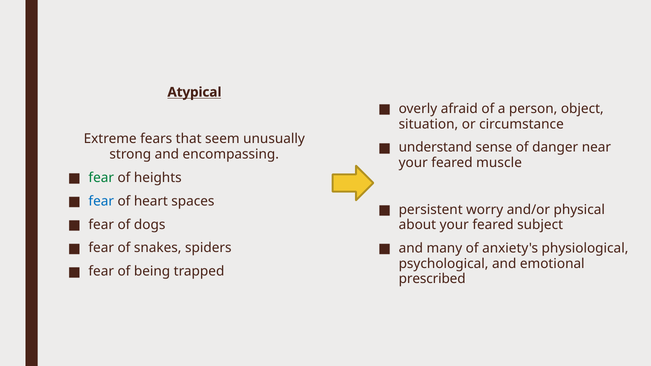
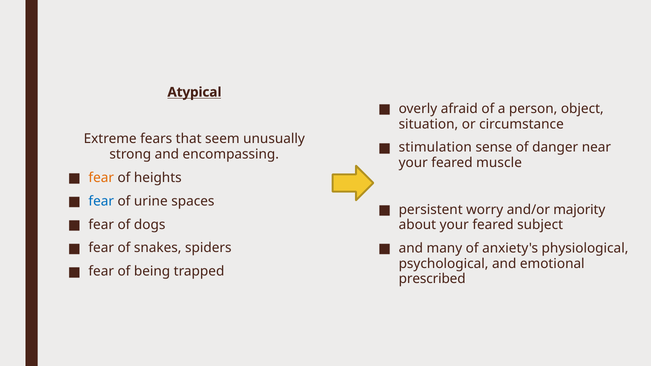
understand: understand -> stimulation (435, 148)
fear colour: green -> orange (101, 178)
heart: heart -> urine (151, 201)
physical: physical -> majority (579, 210)
